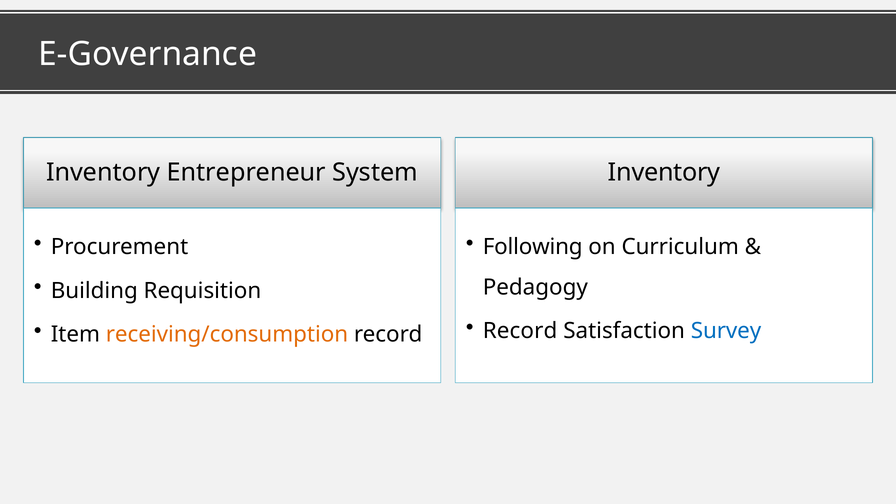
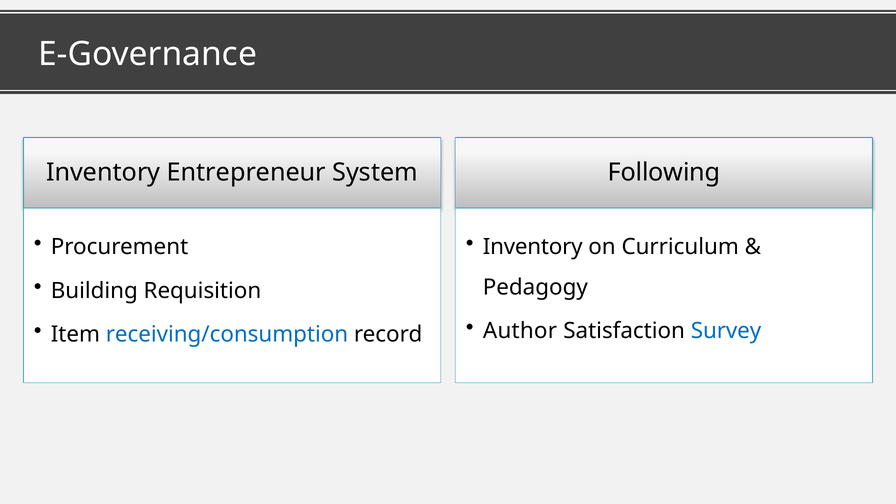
Inventory: Inventory -> Following (664, 173)
Following: Following -> Inventory (533, 247)
Record: Record -> Author (520, 331)
receiving/consumption colour: orange -> blue (227, 334)
